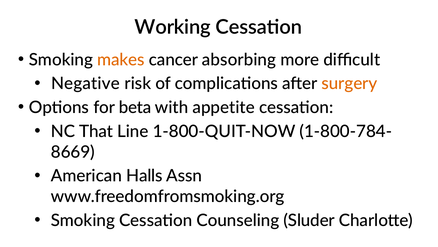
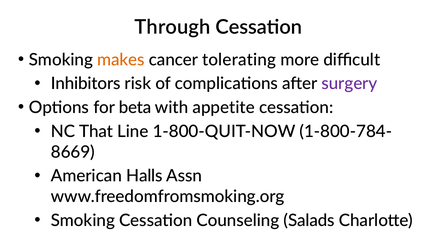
Working: Working -> Through (173, 27)
absorbing: absorbing -> tolerating (239, 60)
Negative: Negative -> Inhibitors (86, 83)
surgery colour: orange -> purple (349, 83)
Sluder: Sluder -> Salads (309, 220)
